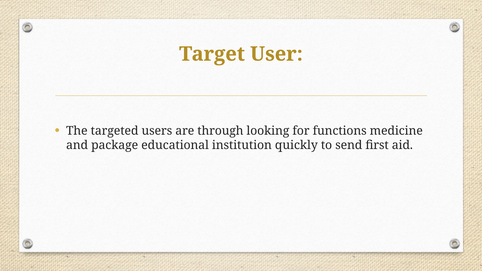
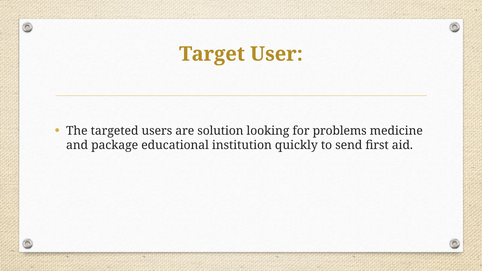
through: through -> solution (220, 131)
functions: functions -> problems (340, 131)
